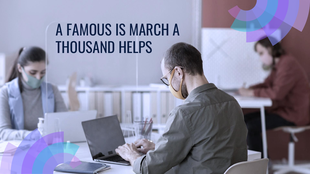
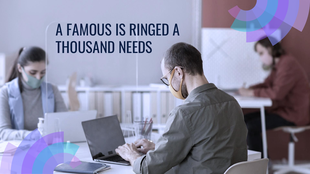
MARCH: MARCH -> RINGED (149, 31)
HELPS: HELPS -> NEEDS (135, 48)
